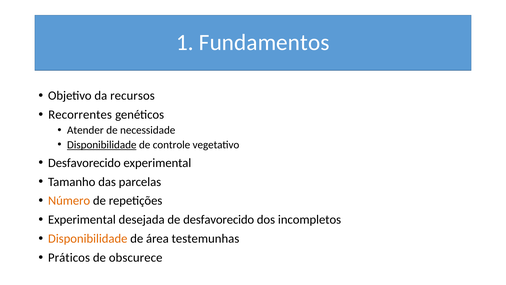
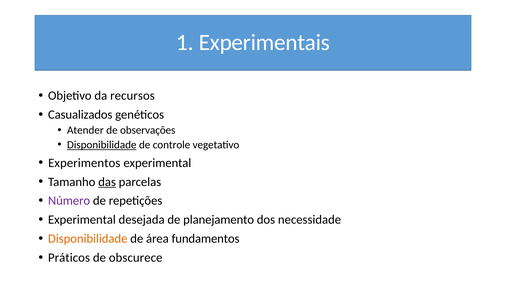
Fundamentos: Fundamentos -> Experimentais (264, 43)
Recorrentes: Recorrentes -> Casualizados (80, 115)
necessidade: necessidade -> observações (148, 130)
Desfavorecido: Desfavorecido -> Experimentos (84, 163)
das underline: none -> present (107, 182)
Número colour: orange -> purple (69, 201)
de desfavorecido: desfavorecido -> planejamento (219, 219)
incompletos: incompletos -> necessidade (310, 219)
testemunhas: testemunhas -> fundamentos (206, 238)
